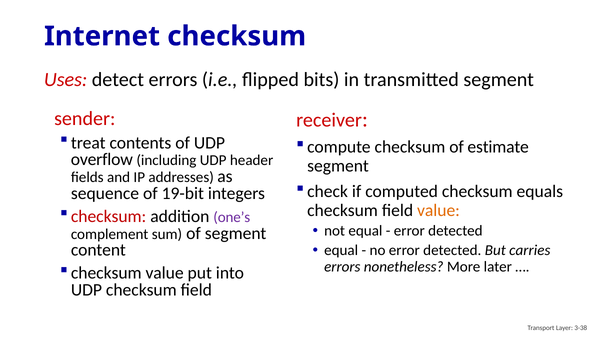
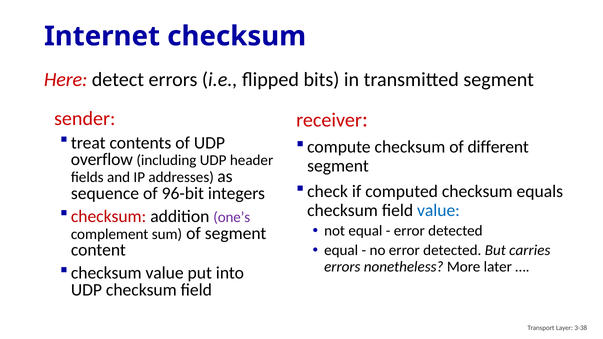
Uses: Uses -> Here (66, 80)
estimate: estimate -> different (498, 147)
19-bit: 19-bit -> 96-bit (183, 193)
value colour: orange -> blue (439, 210)
